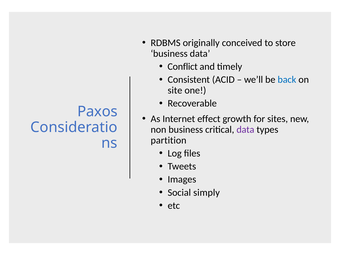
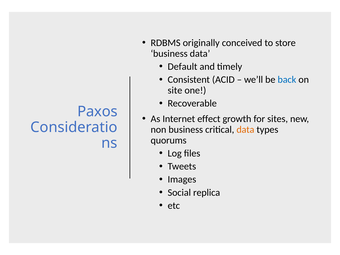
Conflict: Conflict -> Default (183, 67)
data colour: purple -> orange (245, 130)
partition: partition -> quorums (169, 140)
simply: simply -> replica (207, 193)
